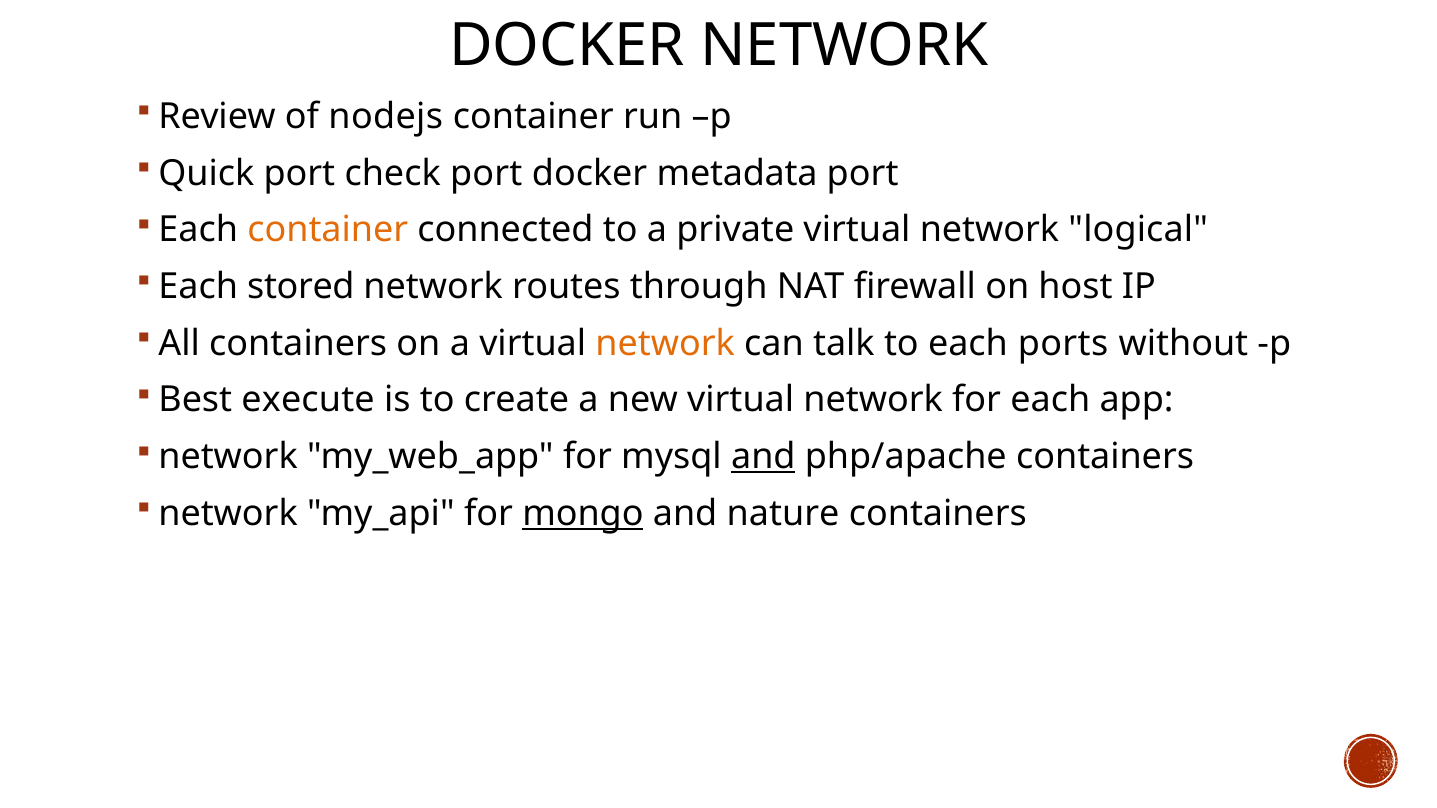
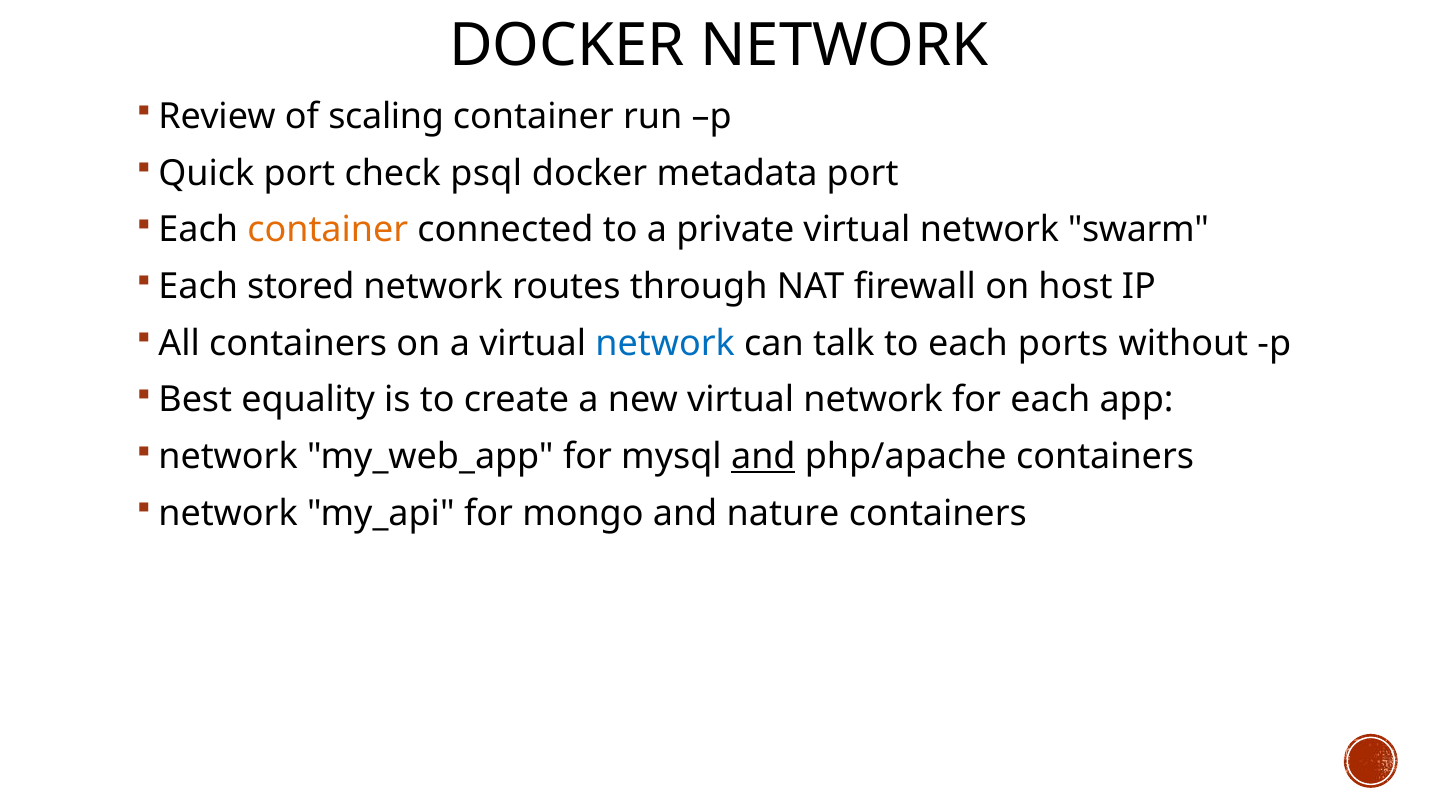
nodejs: nodejs -> scaling (386, 117)
check port: port -> psql (486, 173)
logical: logical -> swarm (1138, 230)
network colour: orange -> blue (665, 343)
execute: execute -> equality (308, 400)
mongo underline: present -> none (583, 514)
